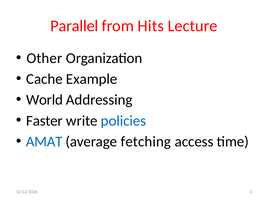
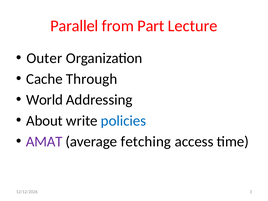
Hits: Hits -> Part (151, 26)
Other: Other -> Outer (44, 58)
Example: Example -> Through (92, 79)
Faster: Faster -> About (44, 121)
AMAT colour: blue -> purple (44, 142)
